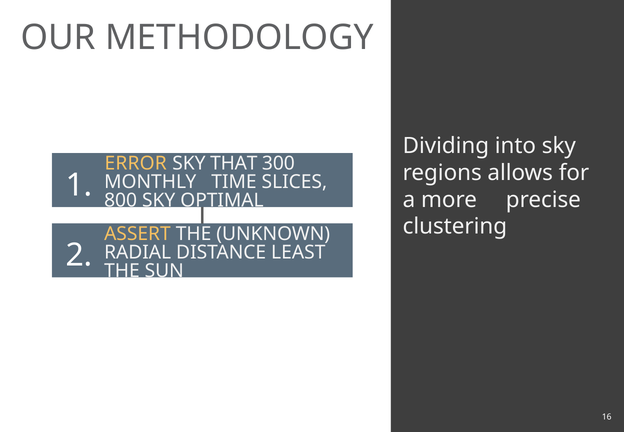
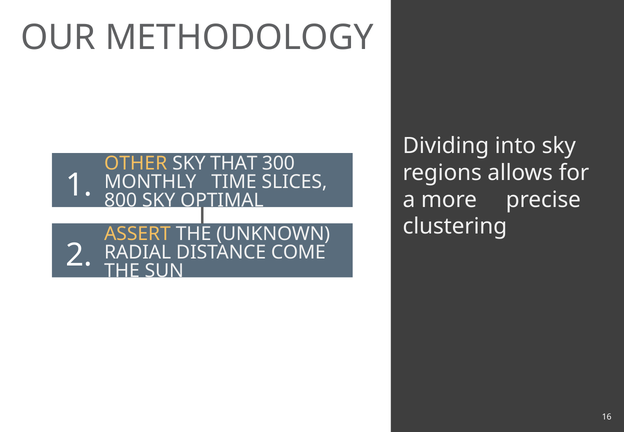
ERROR: ERROR -> OTHER (136, 164)
LEAST: LEAST -> COME (298, 252)
